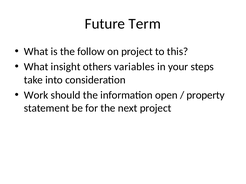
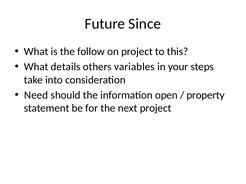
Term: Term -> Since (145, 24)
insight: insight -> details (66, 67)
Work: Work -> Need (36, 95)
